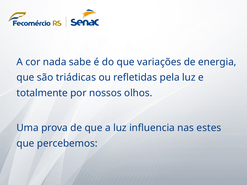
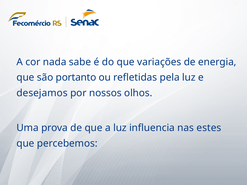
triádicas: triádicas -> portanto (76, 78)
totalmente: totalmente -> desejamos (42, 93)
